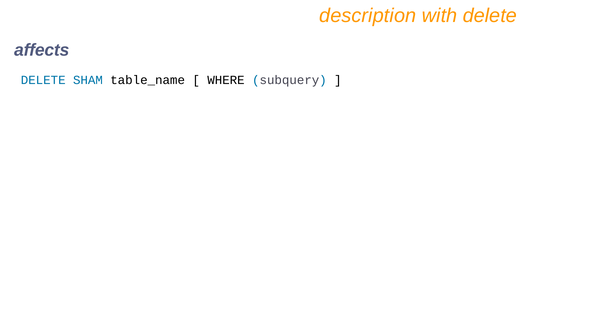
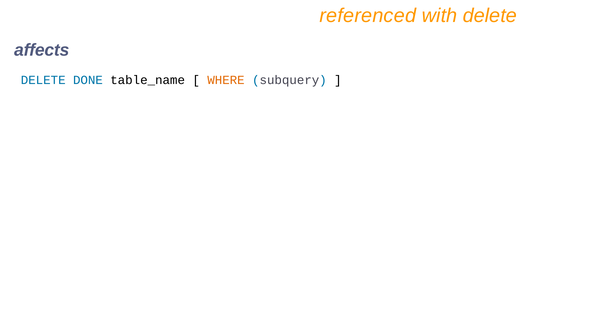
description: description -> referenced (368, 16)
SHAM: SHAM -> DONE (88, 80)
WHERE colour: black -> orange (226, 80)
